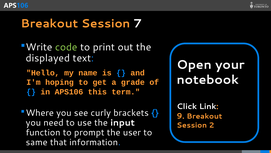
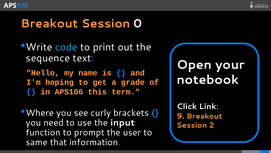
7: 7 -> 0 (138, 24)
code colour: light green -> light blue (66, 47)
displayed: displayed -> sequence (48, 58)
